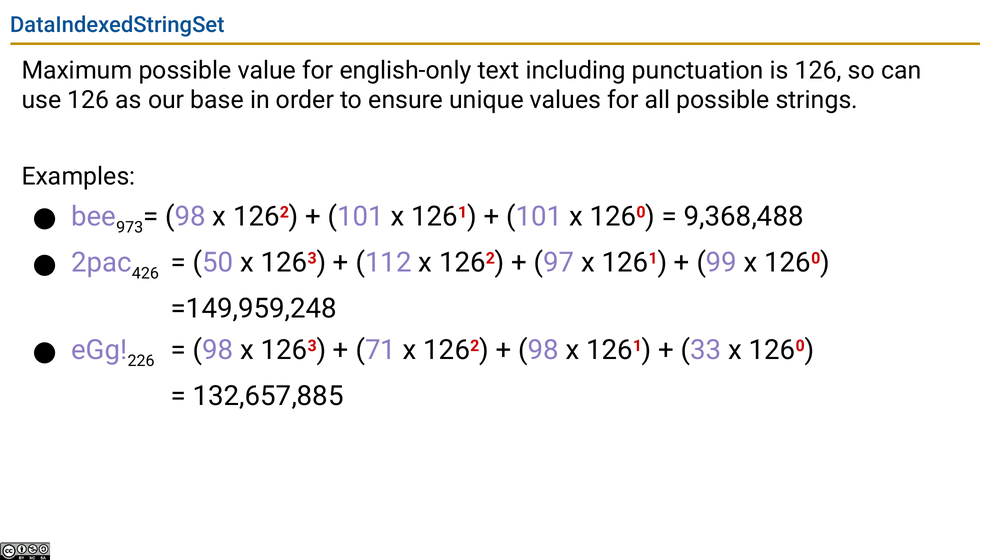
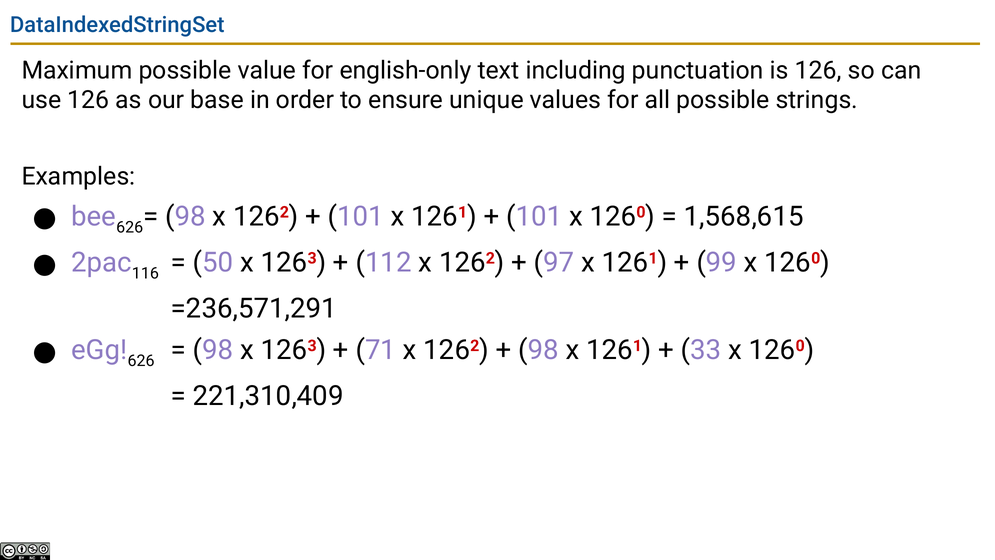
973: 973 -> 626 (130, 227)
9,368,488: 9,368,488 -> 1,568,615 (744, 217)
426: 426 -> 116 (145, 273)
=149,959,248: =149,959,248 -> =236,571,291 (254, 309)
226: 226 -> 626 (141, 361)
132,657,885: 132,657,885 -> 221,310,409 (268, 396)
